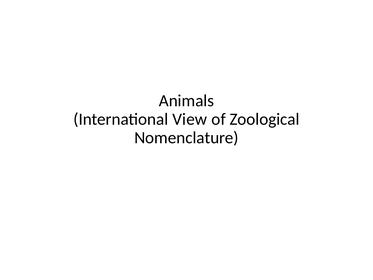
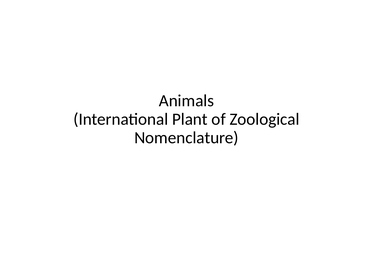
View: View -> Plant (190, 119)
